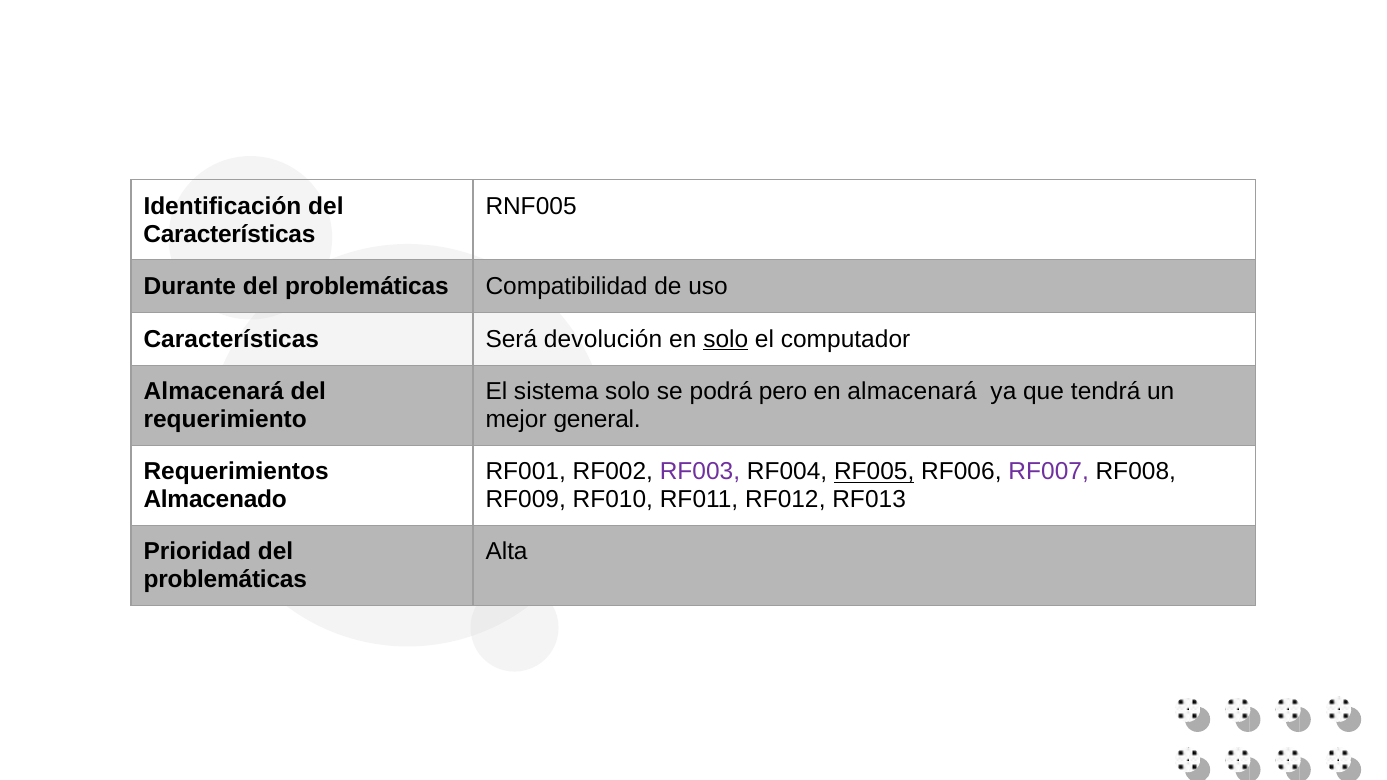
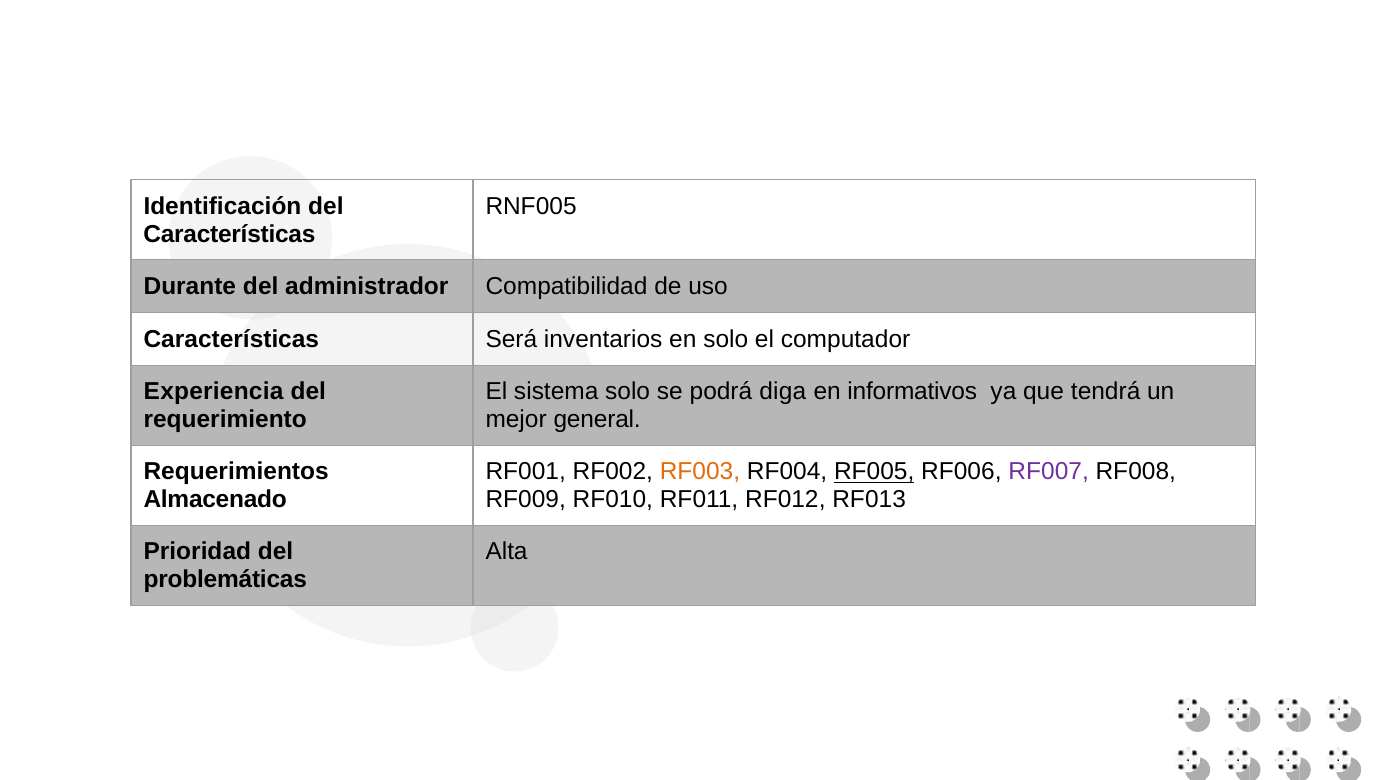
problemáticas: problemáticas -> administrador (367, 287)
devolución: devolución -> inventarios (603, 339)
solo underline: present -> none (726, 339)
Almacenará: Almacenará -> Experiencia (214, 392)
pero: pero -> diga (783, 392)
en almacenará: almacenará -> informativos (912, 392)
RF003 colour: purple -> orange (700, 472)
